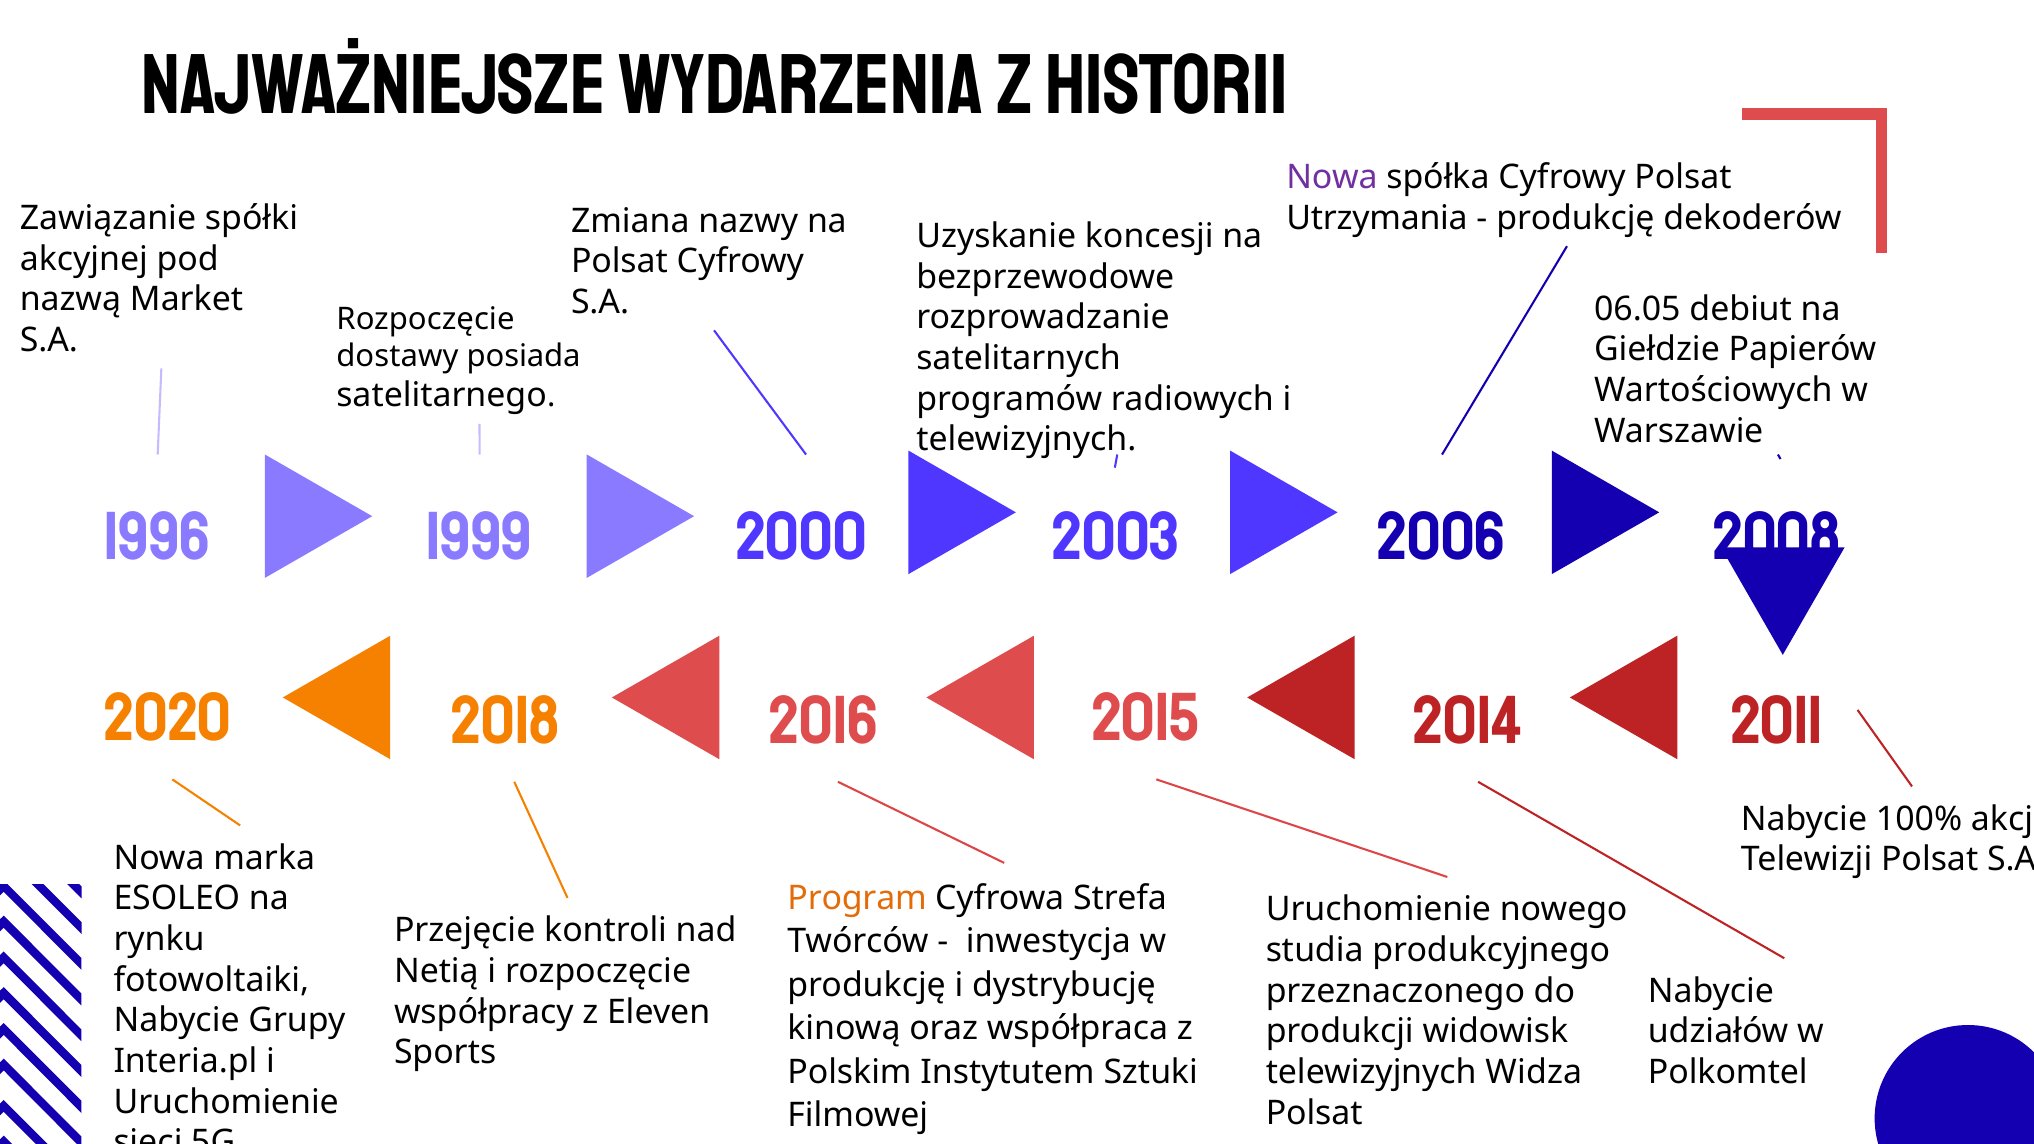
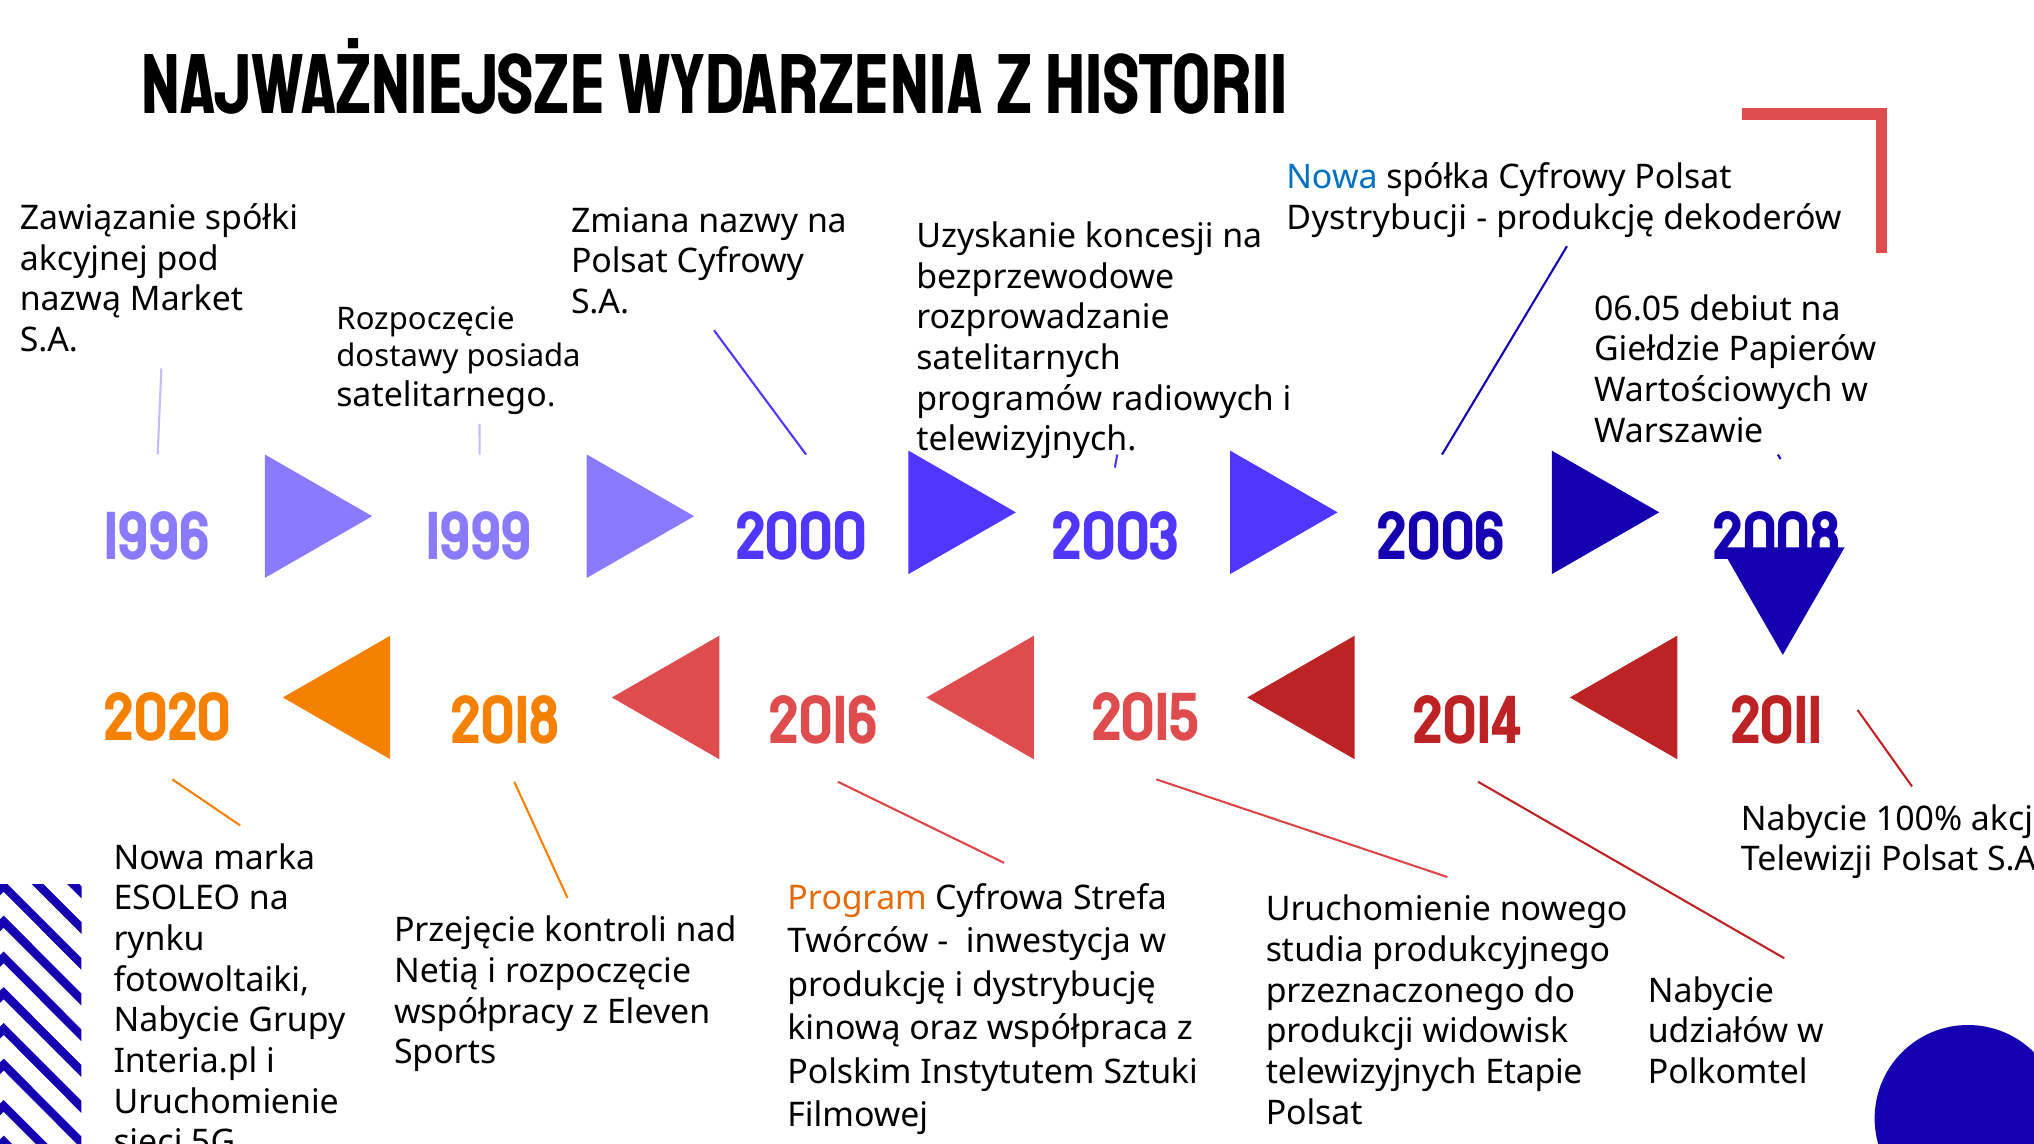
Nowa colour: purple -> blue (1332, 178)
Utrzymania: Utrzymania -> Dystrybucji (1377, 218)
Widza: Widza -> Etapie (1534, 1072)
